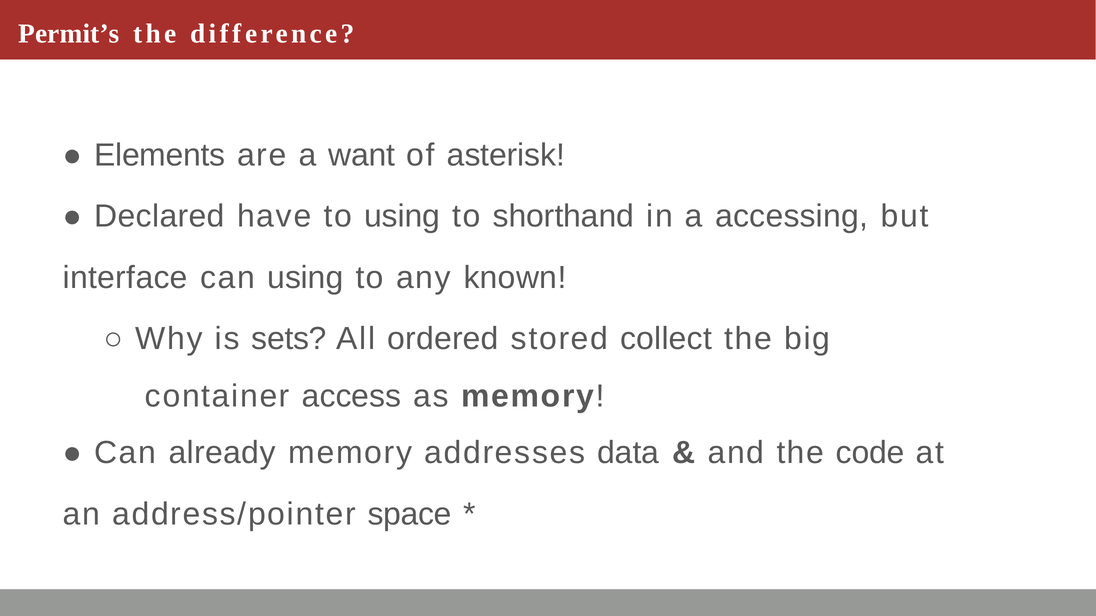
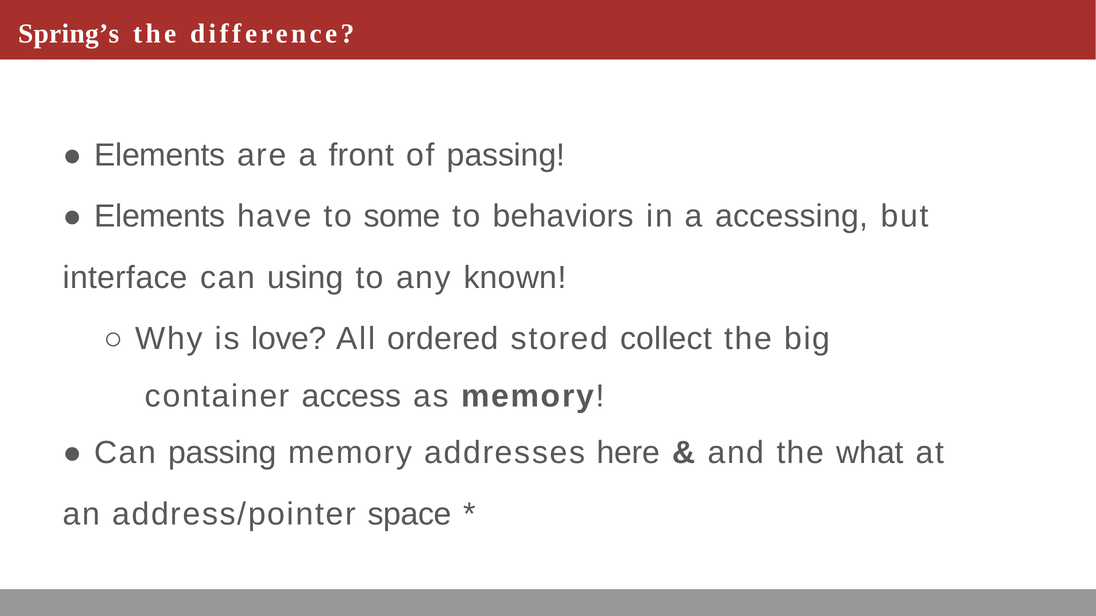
Permit’s: Permit’s -> Spring’s (69, 34)
want: want -> front (361, 155)
of asterisk: asterisk -> passing (506, 155)
Declared: Declared -> Elements (160, 216)
to using: using -> some (402, 216)
shorthand: shorthand -> behaviors (563, 216)
sets: sets -> love (289, 339)
Can already: already -> passing (222, 453)
data: data -> here (628, 453)
code: code -> what (870, 453)
